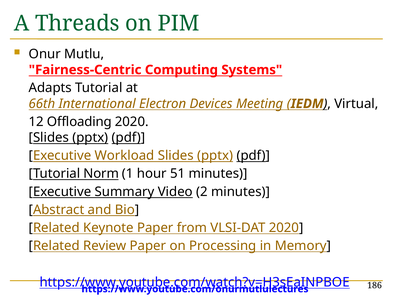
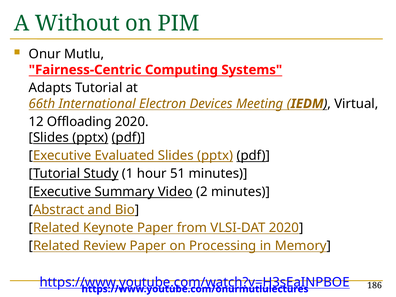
Threads: Threads -> Without (77, 23)
Workload: Workload -> Evaluated (125, 156)
Norm: Norm -> Study (101, 174)
